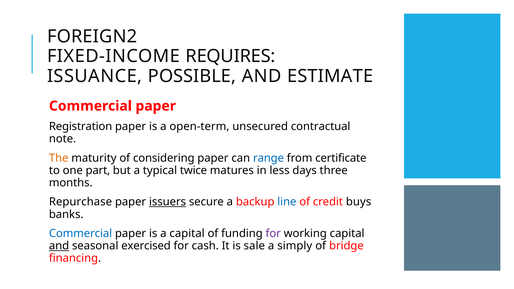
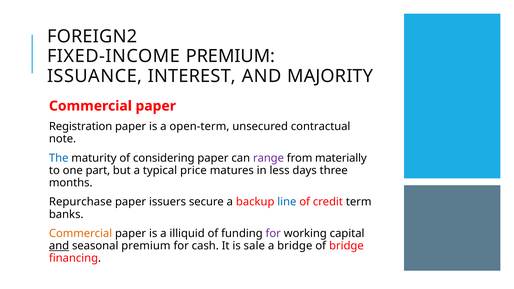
FIXED-INCOME REQUIRES: REQUIRES -> PREMIUM (230, 56)
POSSIBLE: POSSIBLE -> INTEREST (192, 76)
ESTIMATE: ESTIMATE -> MAJORITY (330, 76)
The colour: orange -> blue (59, 158)
range colour: blue -> purple (268, 158)
certificate: certificate -> materially (341, 158)
twice: twice -> price (193, 171)
issuers underline: present -> none (168, 202)
buys: buys -> term (359, 202)
Commercial colour: blue -> orange (81, 233)
a capital: capital -> illiquid (187, 233)
seasonal exercised: exercised -> premium (146, 246)
a simply: simply -> bridge (295, 246)
